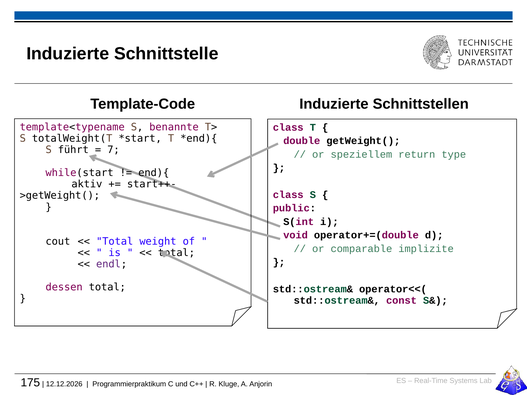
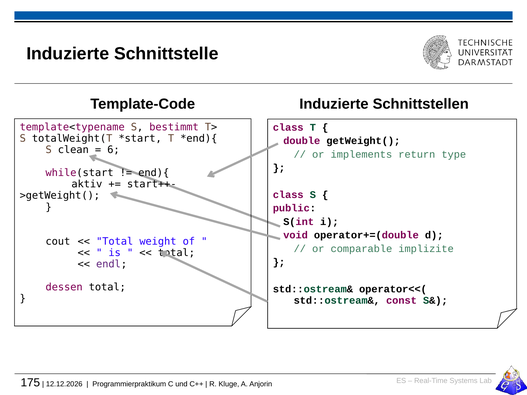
benannte: benannte -> bestimmt (174, 127)
führt: führt -> clean (73, 150)
7: 7 -> 6 (113, 150)
speziellem: speziellem -> implements (361, 154)
